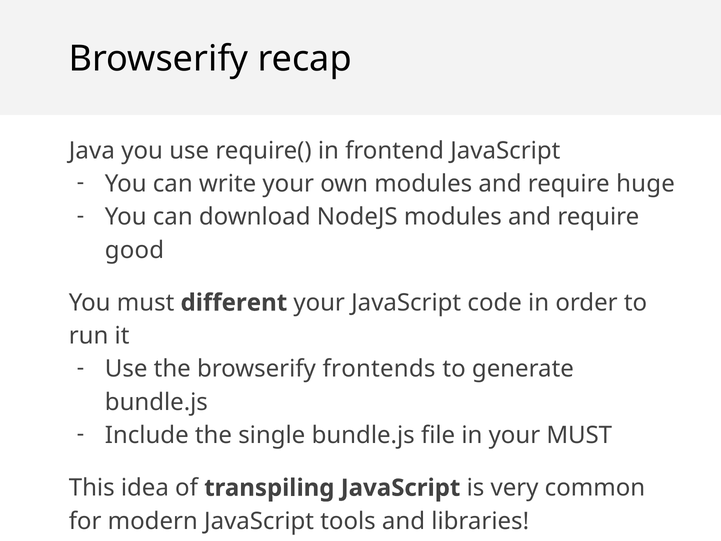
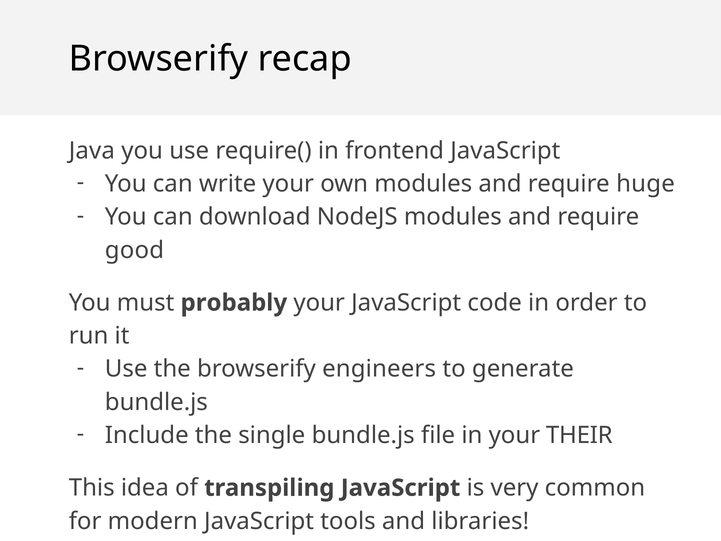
different: different -> probably (234, 303)
frontends: frontends -> engineers (379, 369)
your MUST: MUST -> THEIR (579, 435)
